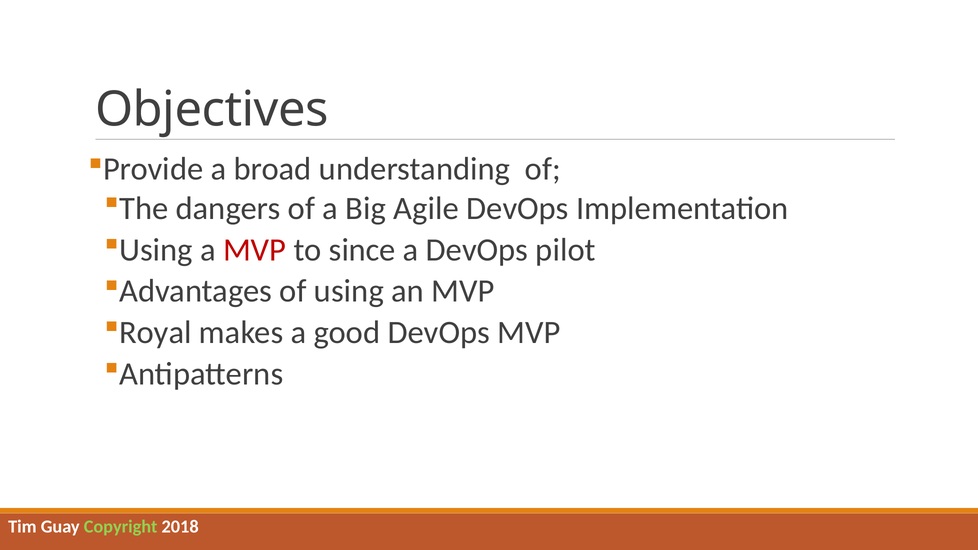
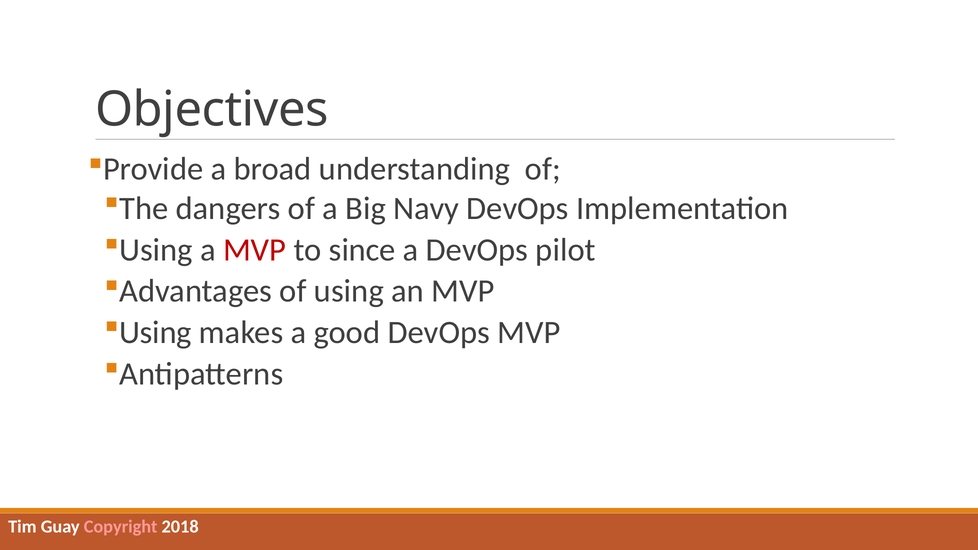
Agile: Agile -> Navy (426, 208)
Royal: Royal -> Using (155, 333)
Copyright colour: light green -> pink (121, 527)
